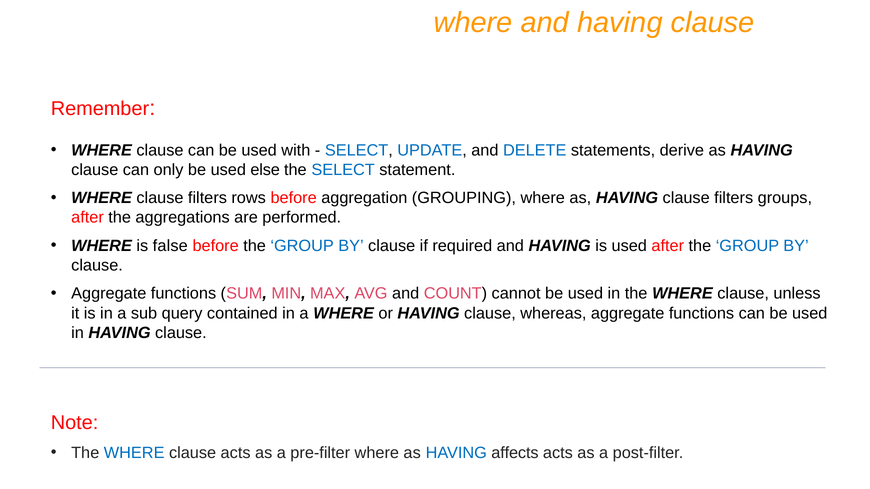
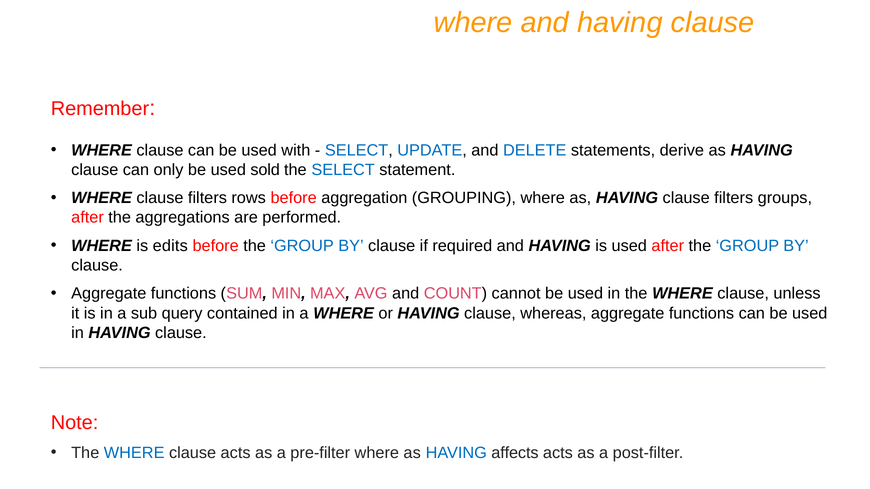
else: else -> sold (265, 170)
false: false -> edits (170, 246)
